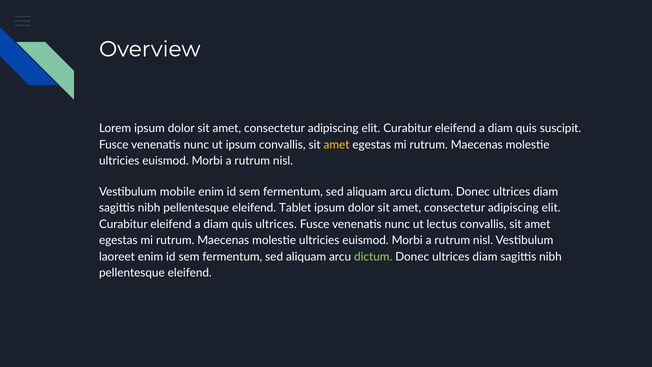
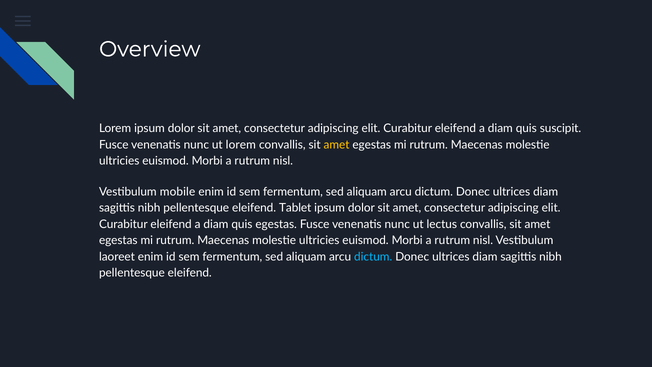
ut ipsum: ipsum -> lorem (241, 145)
quis ultrices: ultrices -> egestas (276, 224)
dictum colour: light green -> light blue (373, 257)
